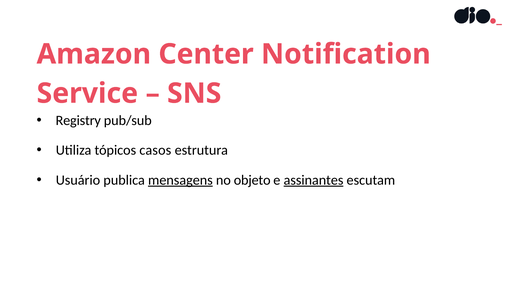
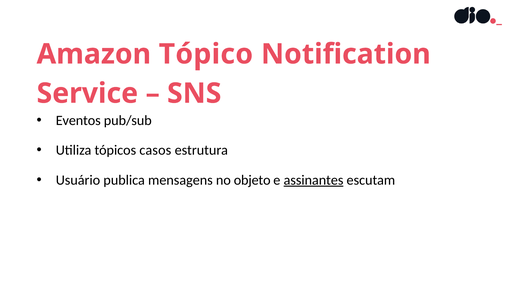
Center: Center -> Tópico (206, 54)
Registry: Registry -> Eventos (78, 120)
mensagens underline: present -> none (180, 180)
